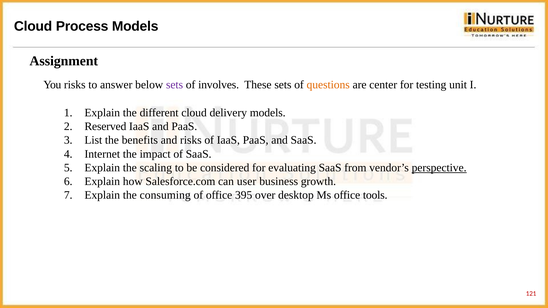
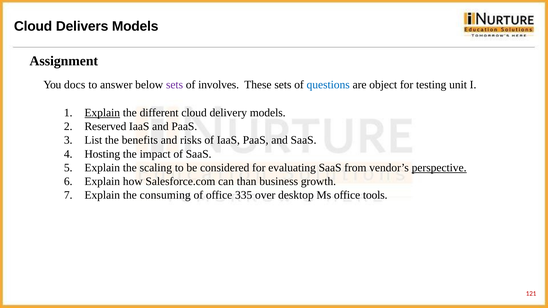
Process: Process -> Delivers (82, 26)
You risks: risks -> docs (75, 85)
questions colour: orange -> blue (328, 85)
center: center -> object (383, 85)
Explain underline: none -> present (102, 113)
Internet: Internet -> Hosting (102, 154)
user: user -> than (247, 181)
395: 395 -> 335 (244, 195)
